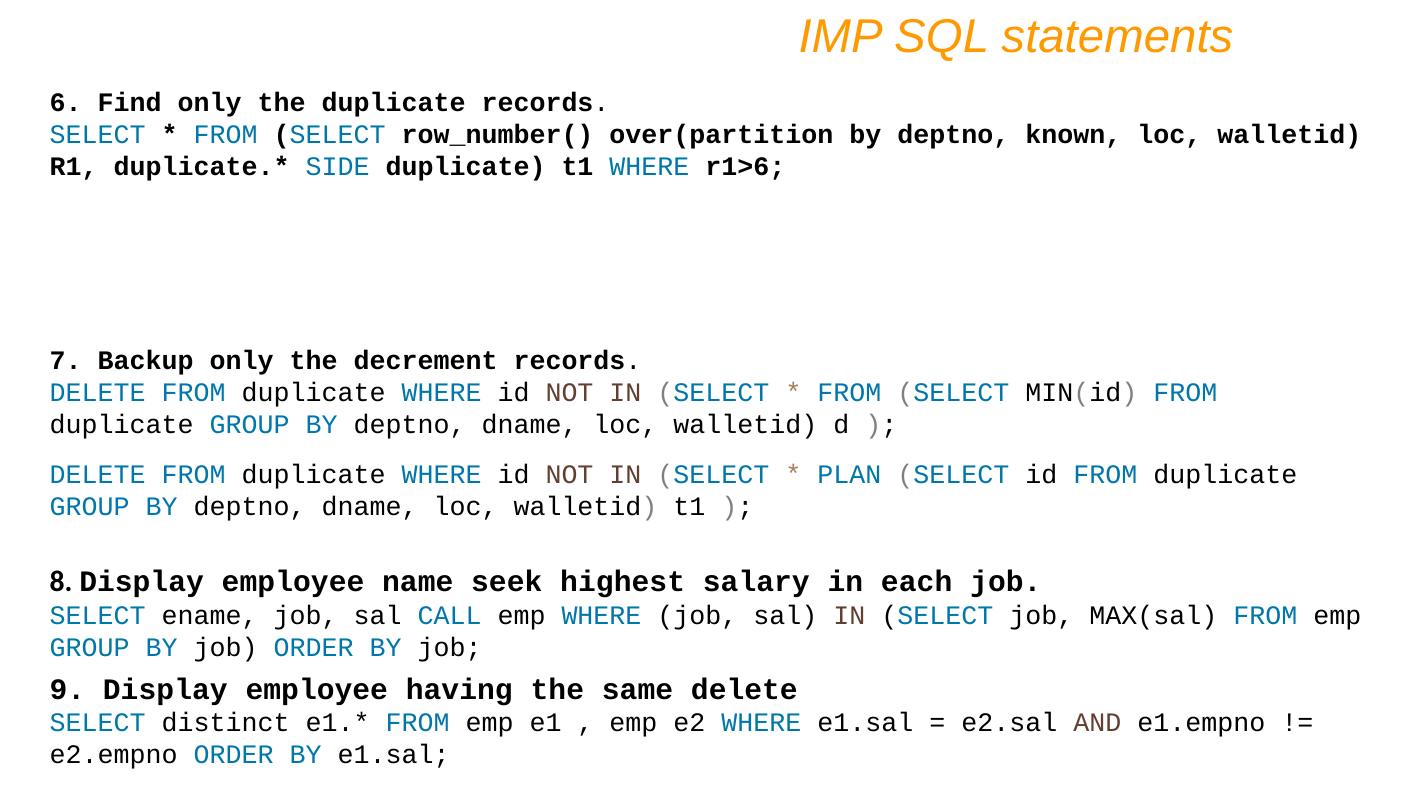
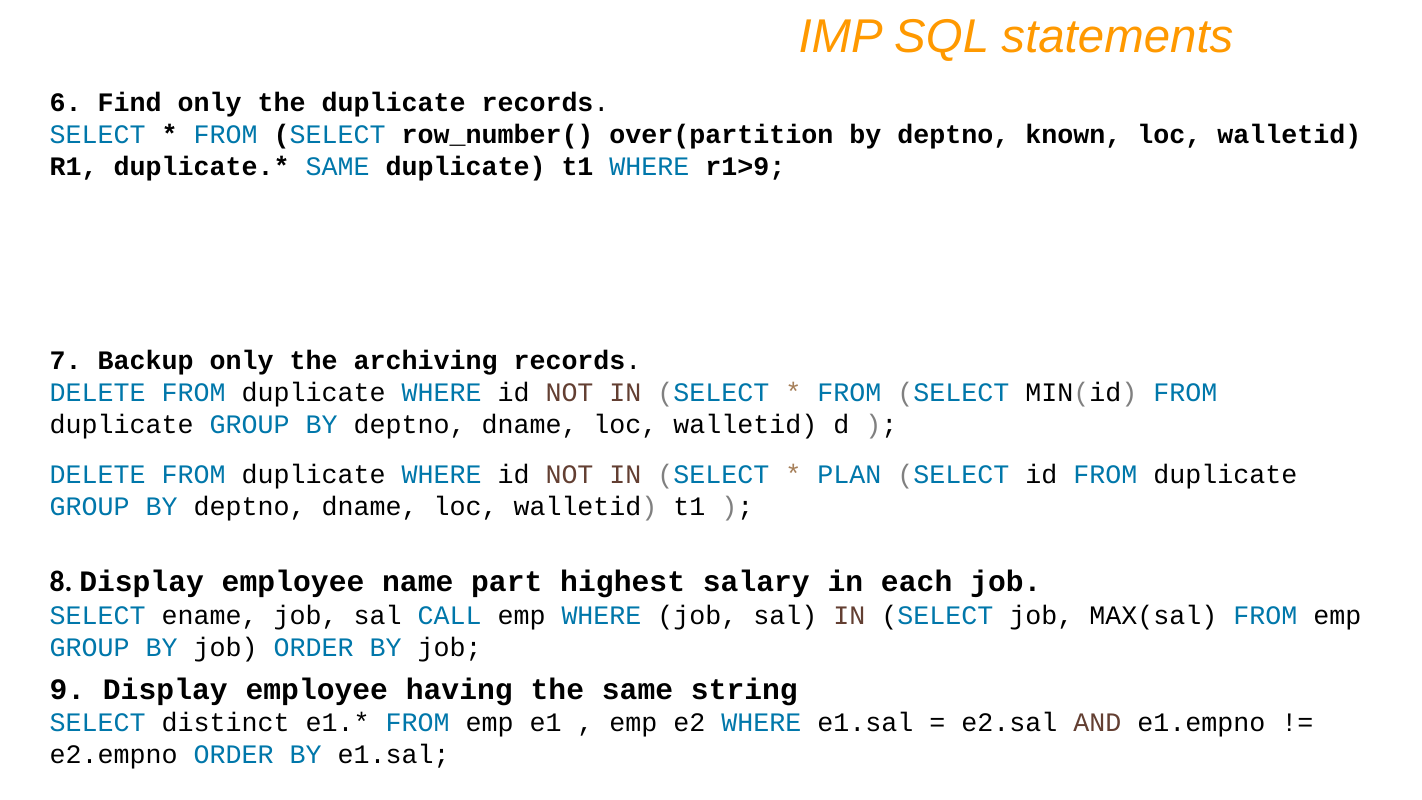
SIDE: SIDE -> SAME (338, 167)
r1>6: r1>6 -> r1>9 (745, 167)
decrement: decrement -> archiving (426, 361)
seek: seek -> part (507, 582)
same delete: delete -> string (744, 689)
